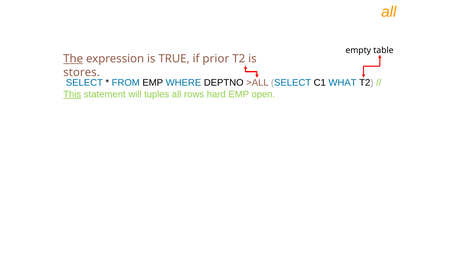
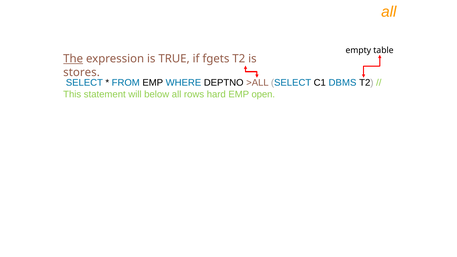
prior: prior -> fgets (216, 59)
WHAT: WHAT -> DBMS (342, 83)
This underline: present -> none (72, 94)
tuples: tuples -> below (157, 94)
